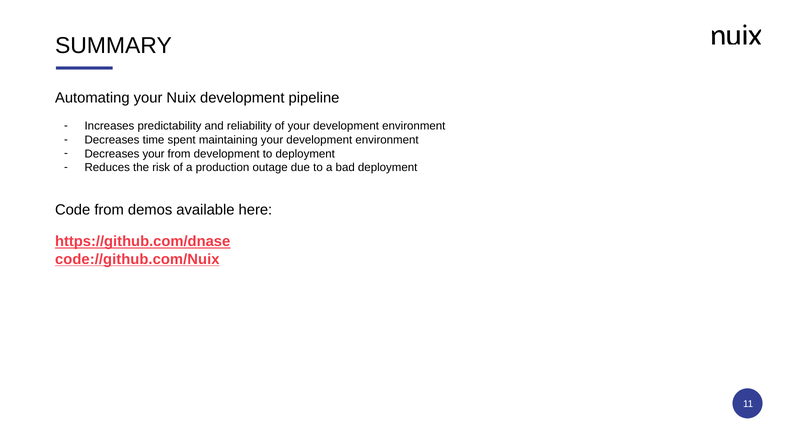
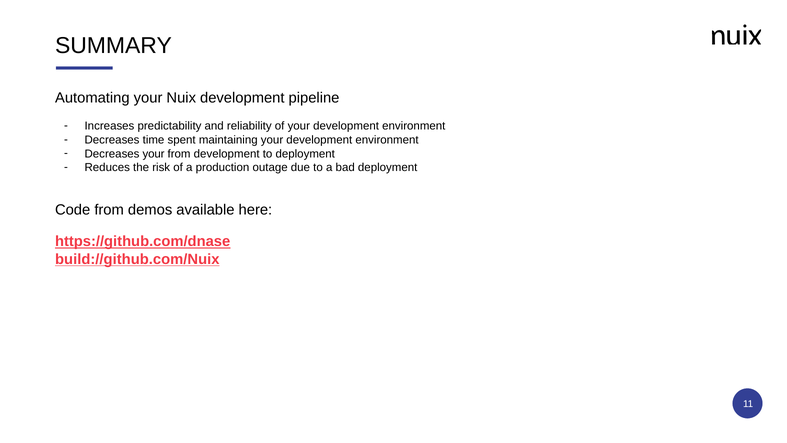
code://github.com/Nuix: code://github.com/Nuix -> build://github.com/Nuix (137, 259)
